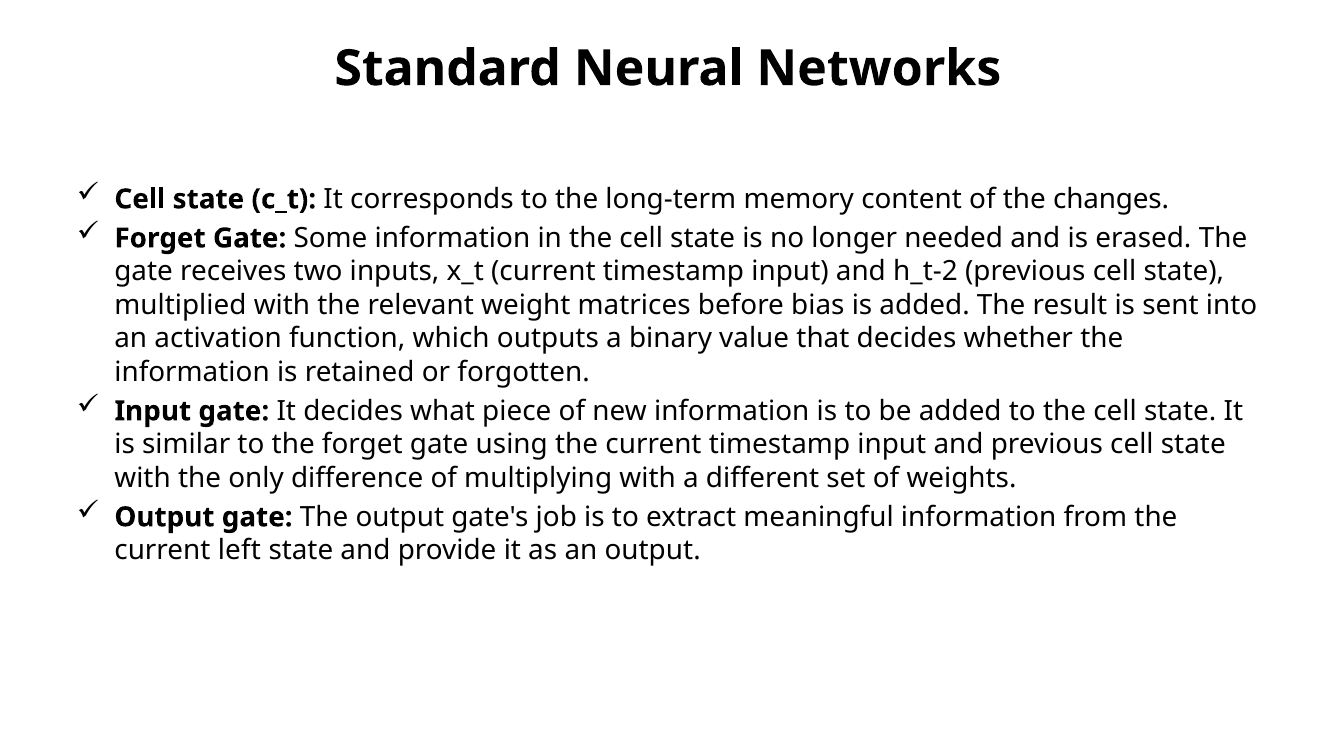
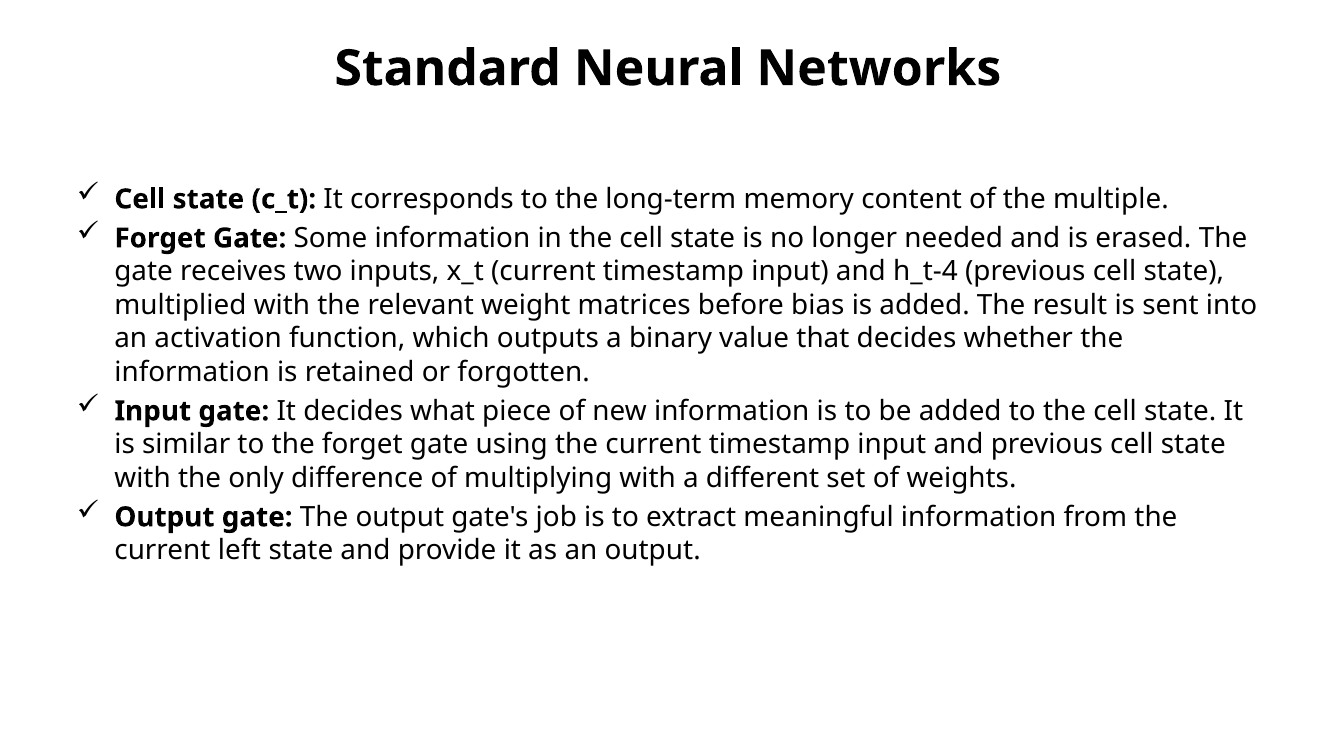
changes: changes -> multiple (1111, 199)
h_t-2: h_t-2 -> h_t-4 (925, 272)
